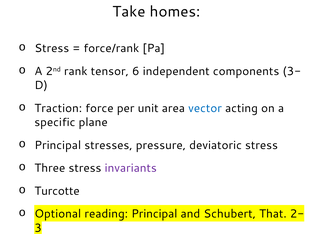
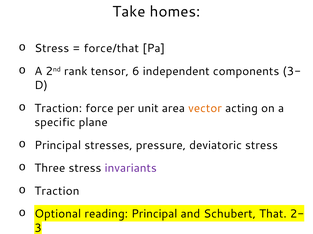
force/rank: force/rank -> force/that (111, 49)
vector colour: blue -> orange (205, 109)
Turcotte: Turcotte -> Traction (57, 192)
